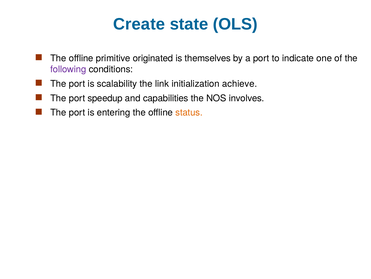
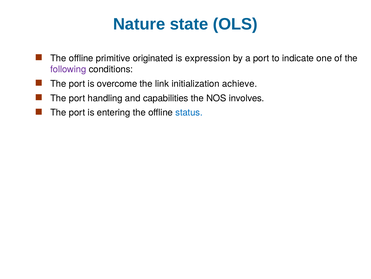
Create: Create -> Nature (139, 24)
themselves: themselves -> expression (208, 58)
scalability: scalability -> overcome (117, 84)
speedup: speedup -> handling (105, 98)
status colour: orange -> blue (189, 112)
